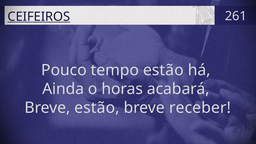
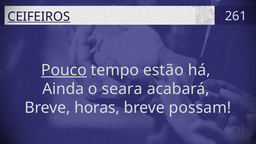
Pouco underline: none -> present (64, 70)
horas: horas -> seara (122, 89)
Breve estão: estão -> horas (97, 108)
receber: receber -> possam (200, 108)
